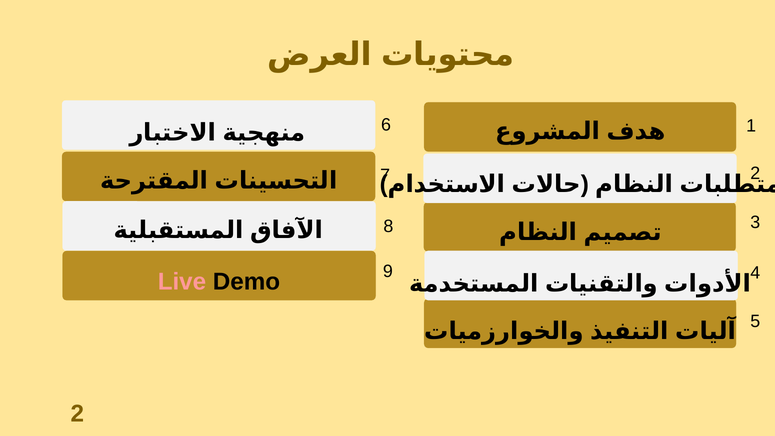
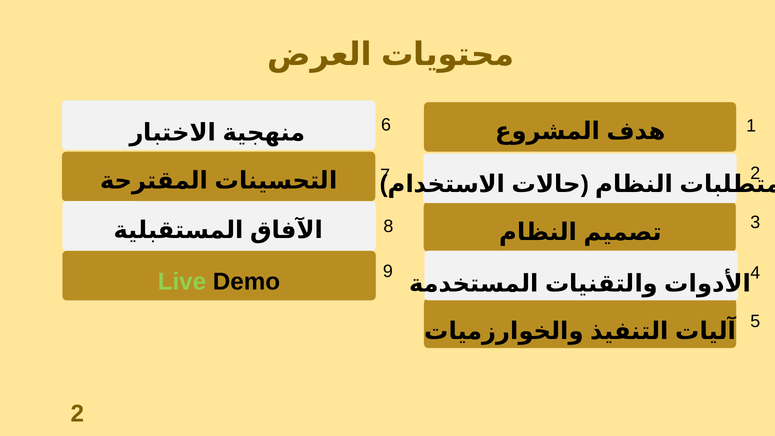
Live colour: pink -> light green (182, 282)
